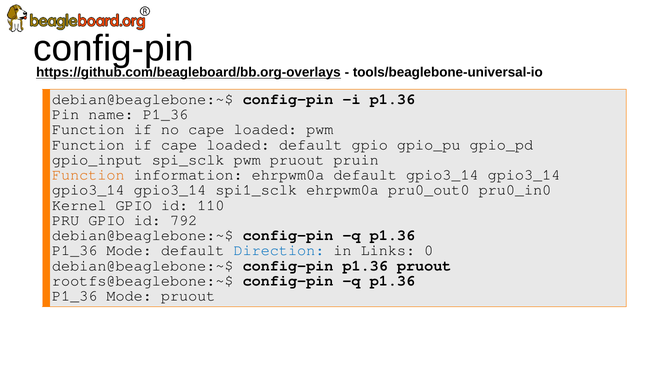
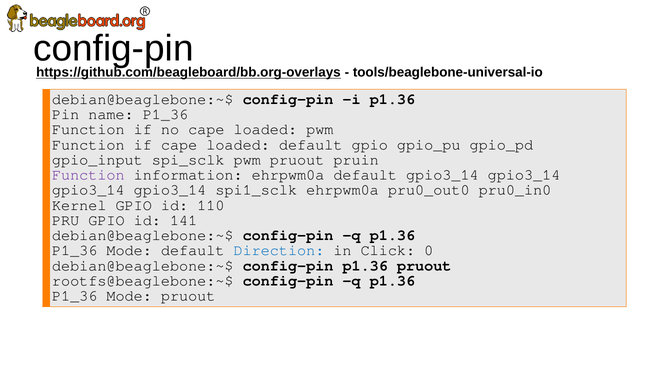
Function colour: orange -> purple (88, 175)
792: 792 -> 141 (184, 220)
Links: Links -> Click (388, 251)
